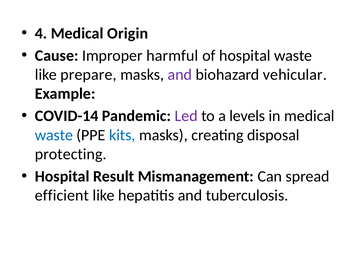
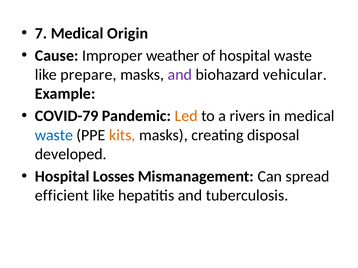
4: 4 -> 7 (41, 33)
harmful: harmful -> weather (173, 56)
COVID-14: COVID-14 -> COVID-79 (67, 116)
Led colour: purple -> orange (186, 116)
levels: levels -> rivers (247, 116)
kits colour: blue -> orange (122, 135)
protecting: protecting -> developed (71, 154)
Result: Result -> Losses (114, 177)
